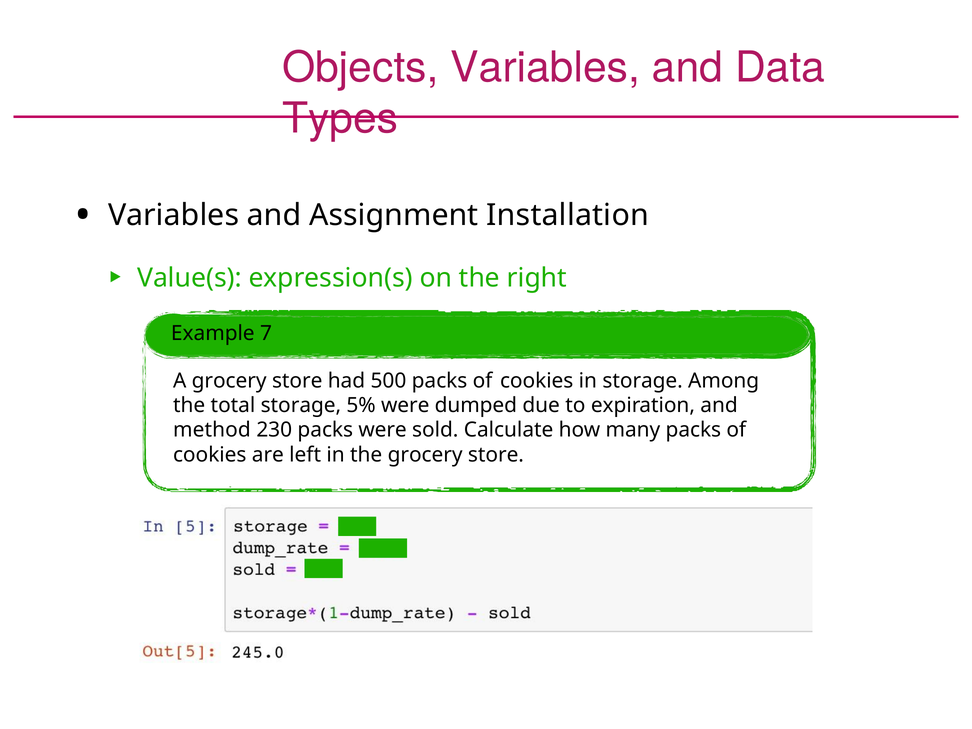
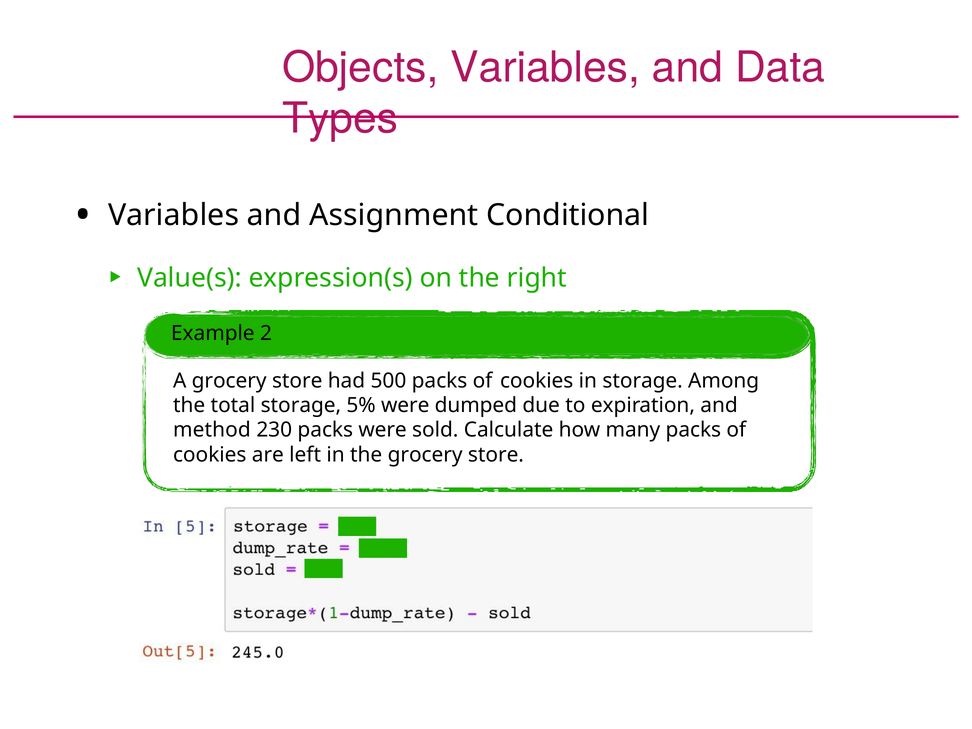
Installation: Installation -> Conditional (568, 215)
7: 7 -> 2 (266, 333)
